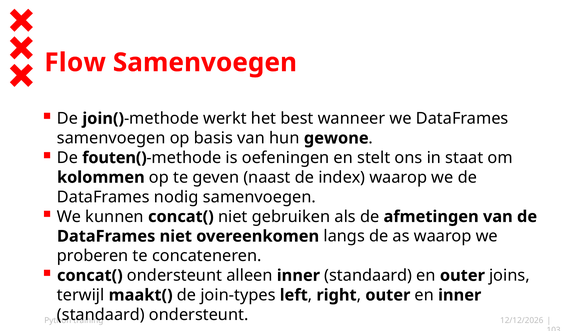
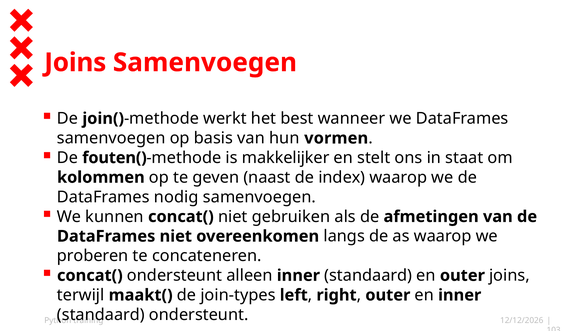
Flow: Flow -> Joins (75, 62)
gewone: gewone -> vormen (336, 138)
oefeningen: oefeningen -> makkelijker (286, 158)
